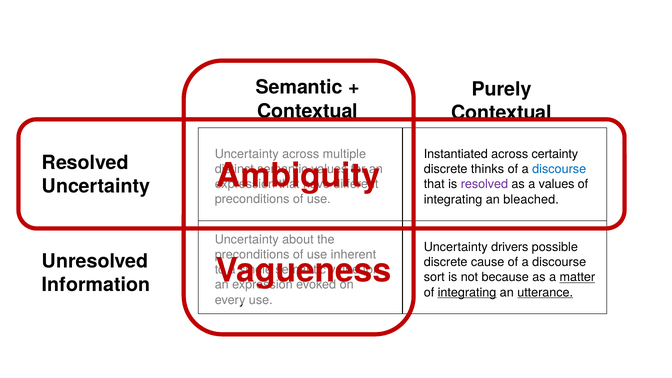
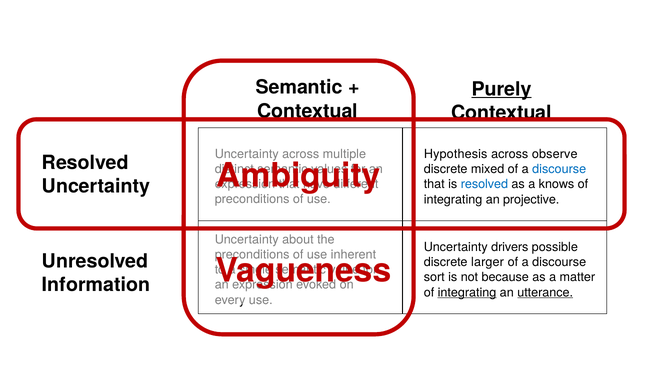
Purely underline: none -> present (502, 89)
Instantiated: Instantiated -> Hypothesis (456, 154)
certainty: certainty -> observe (555, 154)
thinks: thinks -> mixed (488, 169)
resolved colour: purple -> blue (484, 184)
a values: values -> knows (557, 184)
bleached: bleached -> projective (531, 199)
cause: cause -> larger (487, 262)
matter underline: present -> none (577, 277)
